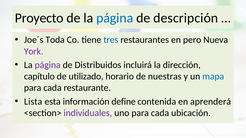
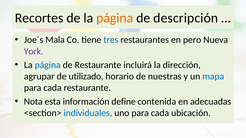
Proyecto: Proyecto -> Recortes (39, 18)
página colour: blue -> orange (115, 18)
Toda: Toda -> Mala (55, 40)
página colour: purple -> blue (48, 65)
de Distribuidos: Distribuidos -> Restaurante (98, 65)
capítulo: capítulo -> agrupar (39, 77)
Lista: Lista -> Nota (33, 102)
aprenderá: aprenderá -> adecuadas (211, 102)
individuales colour: purple -> blue (88, 113)
